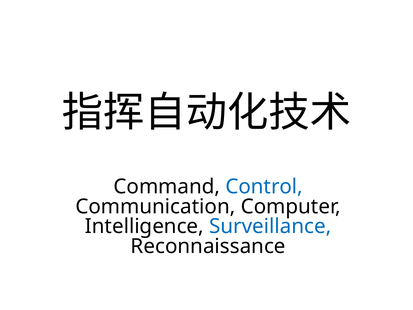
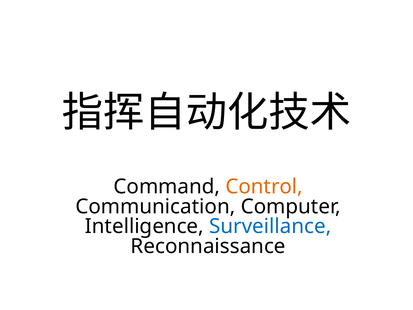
Control colour: blue -> orange (264, 187)
